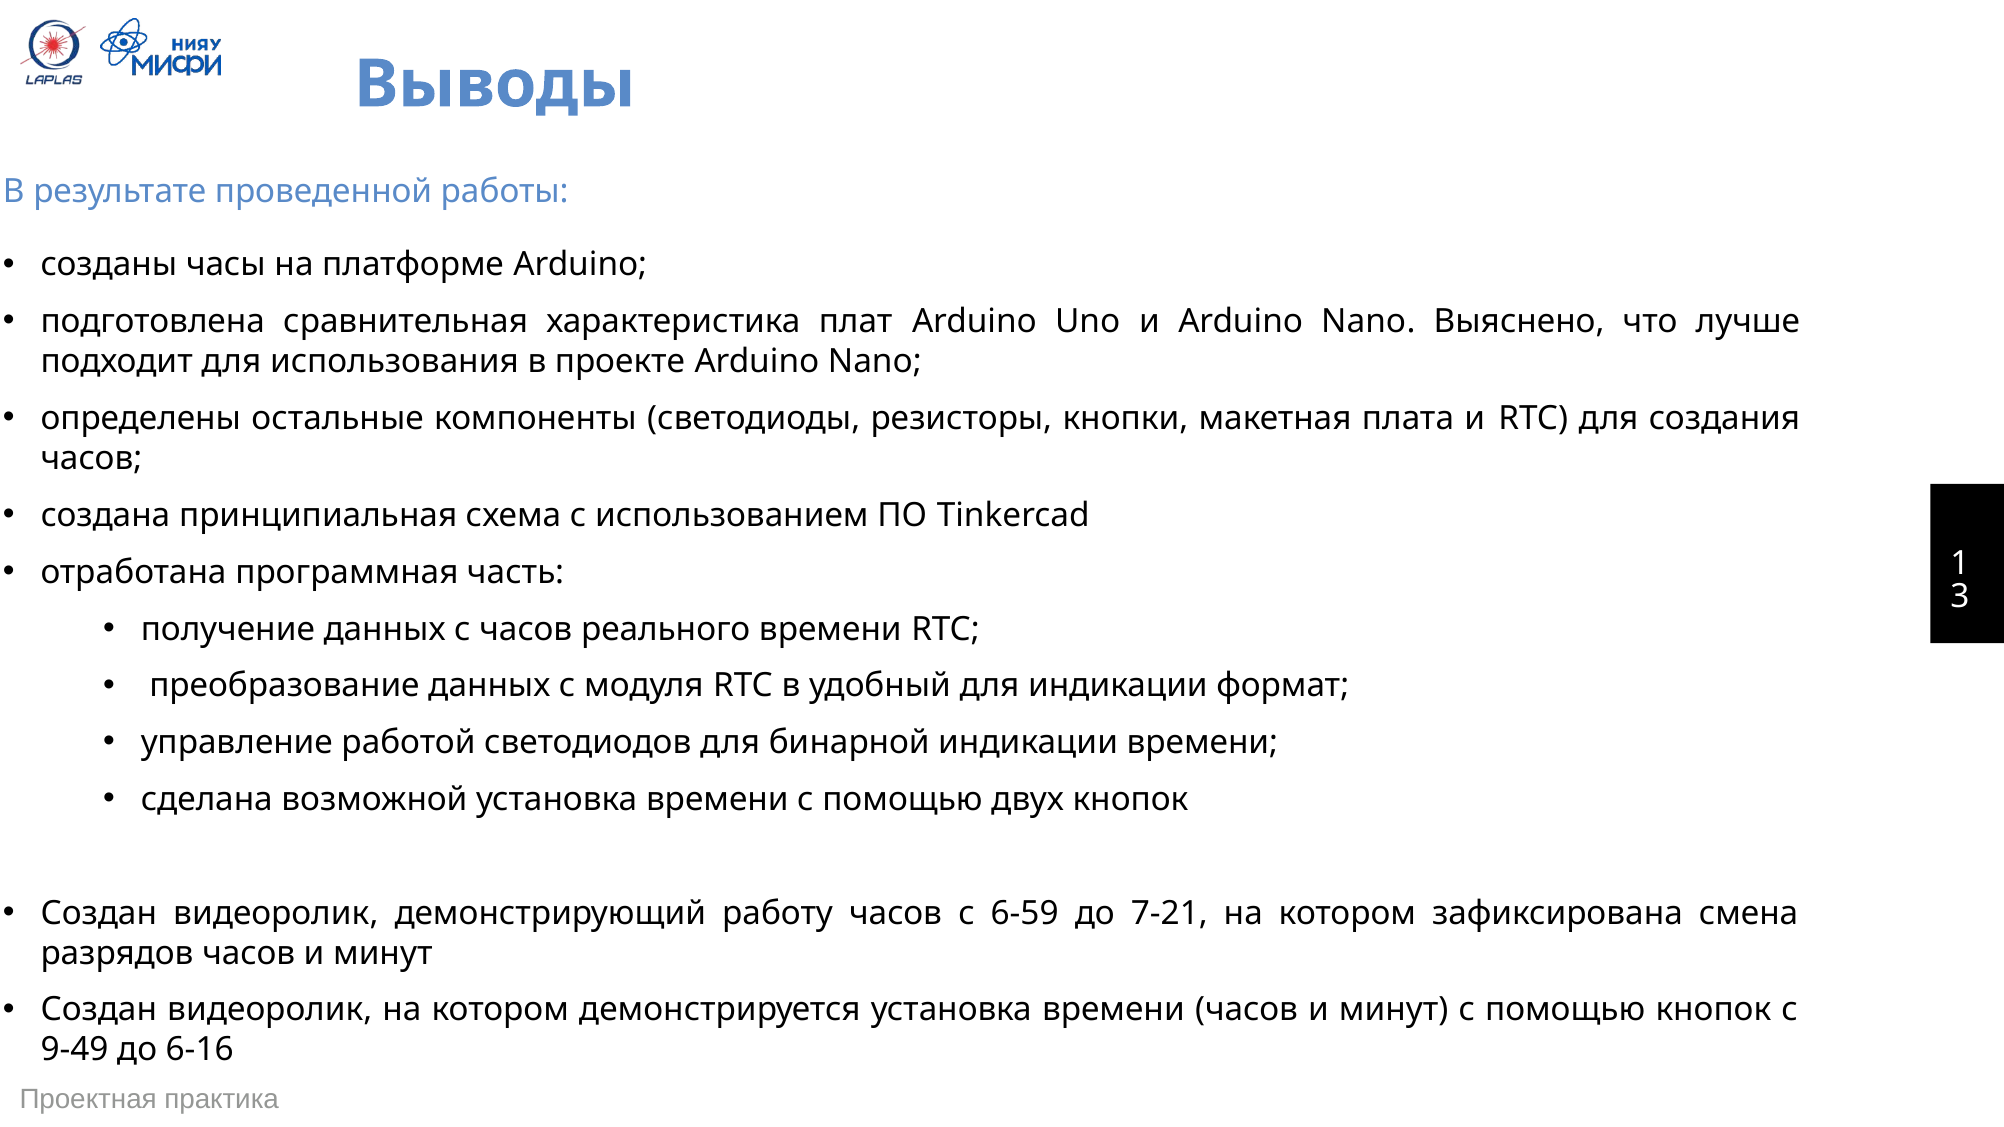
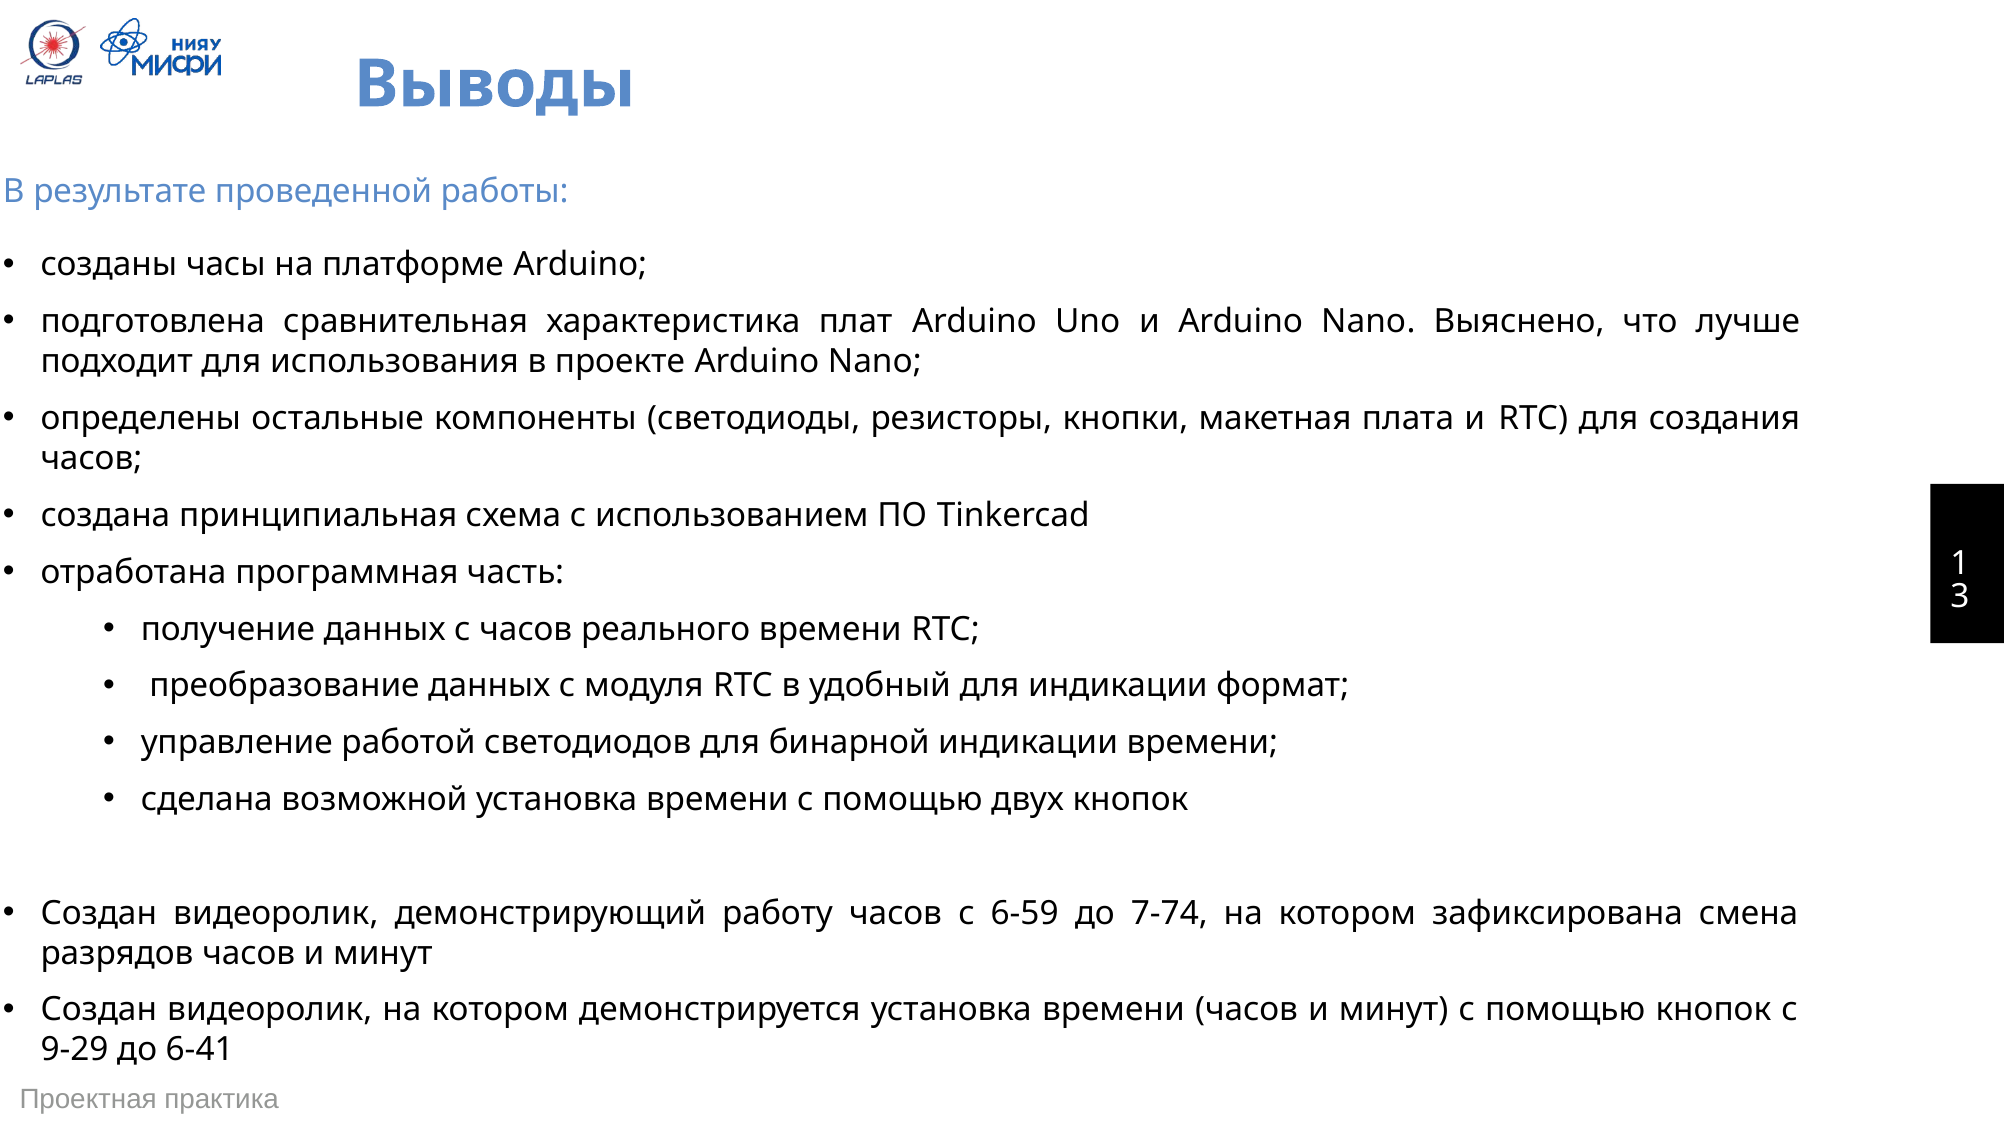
7-21: 7-21 -> 7-74 (1169, 913)
9-49: 9-49 -> 9-29 (74, 1050)
6-16: 6-16 -> 6-41 (200, 1050)
